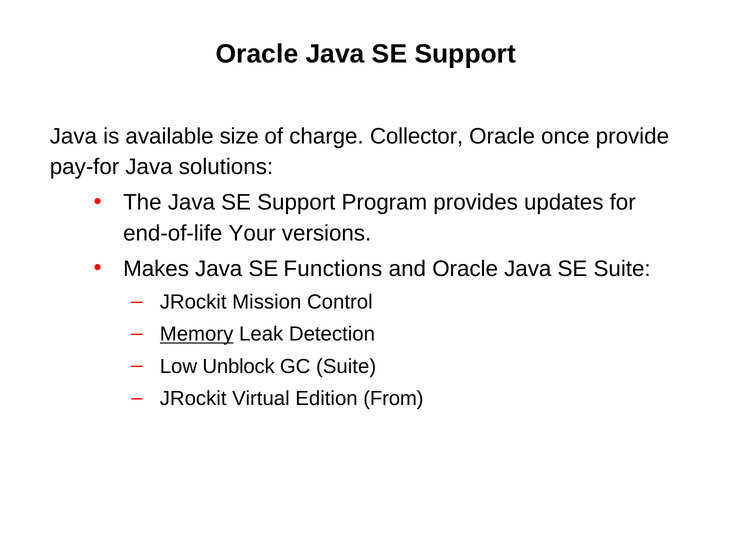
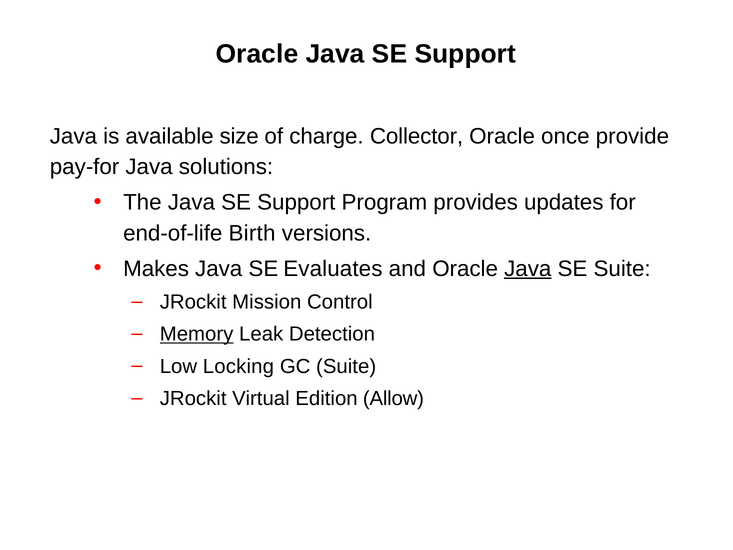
Your: Your -> Birth (252, 233)
Functions: Functions -> Evaluates (333, 269)
Java underline: none -> present (528, 269)
Unblock: Unblock -> Locking (238, 366)
From: From -> Allow (393, 398)
